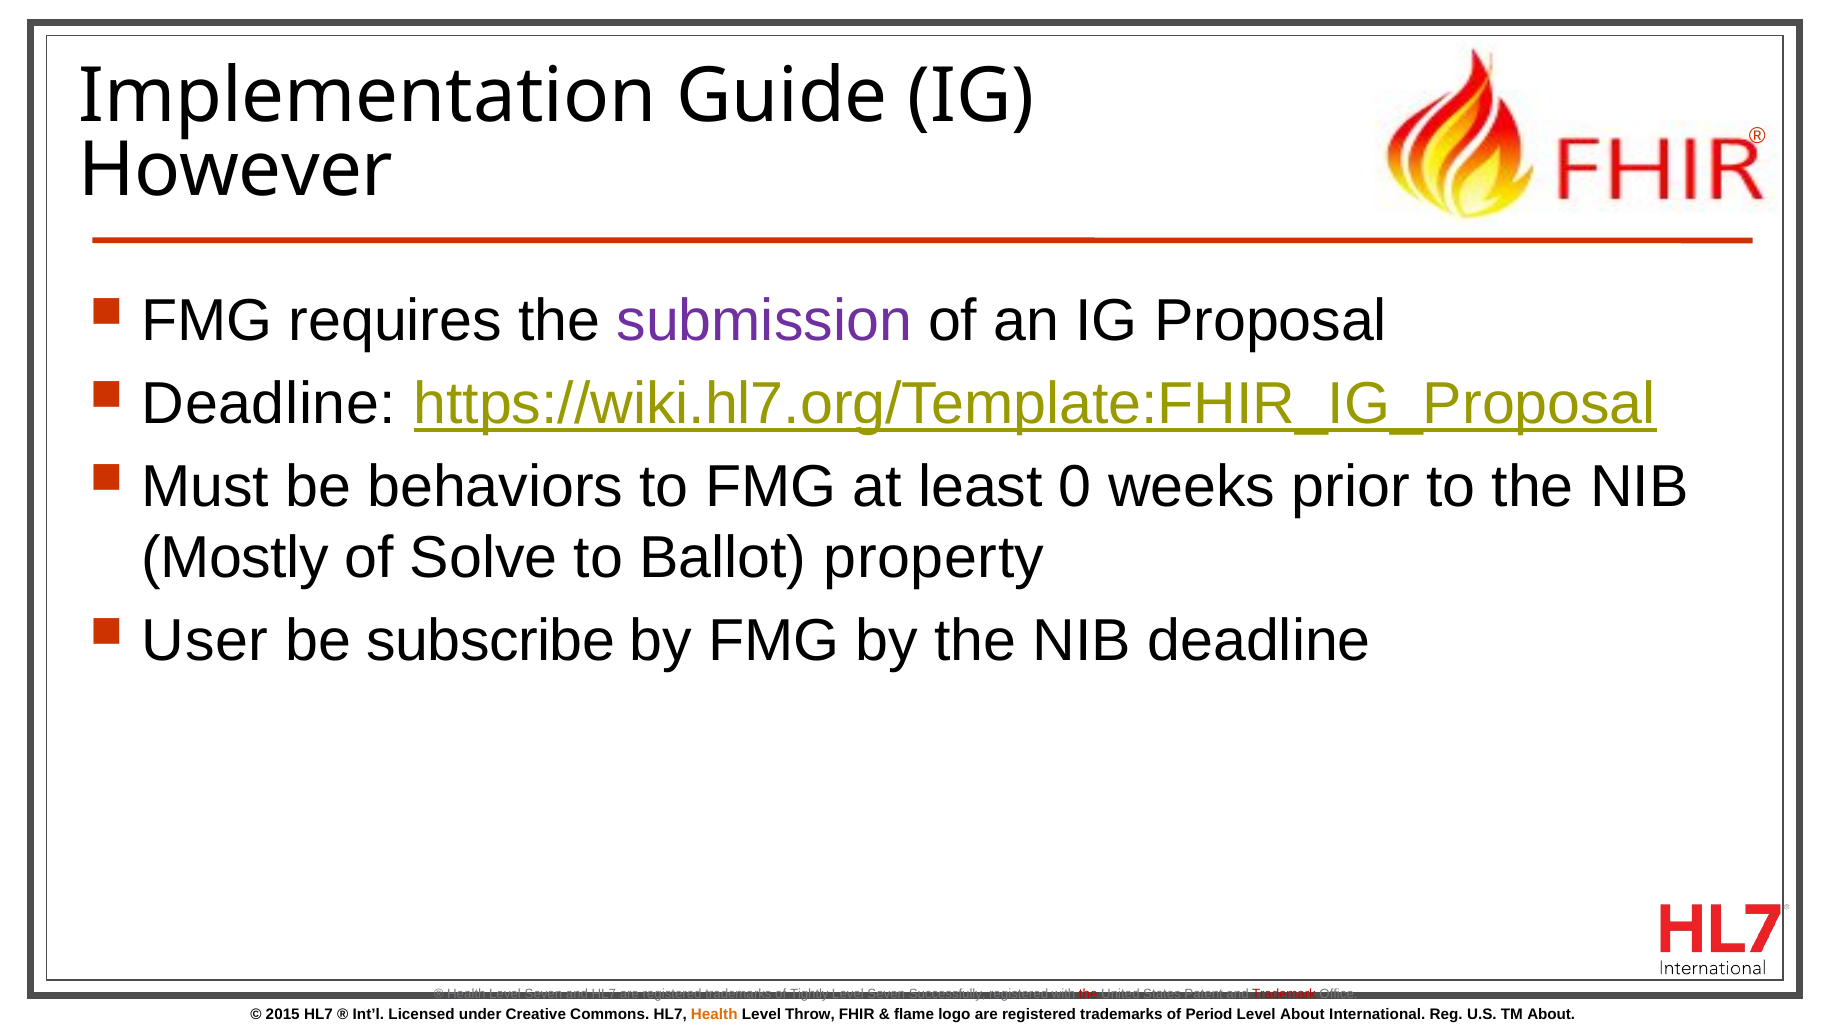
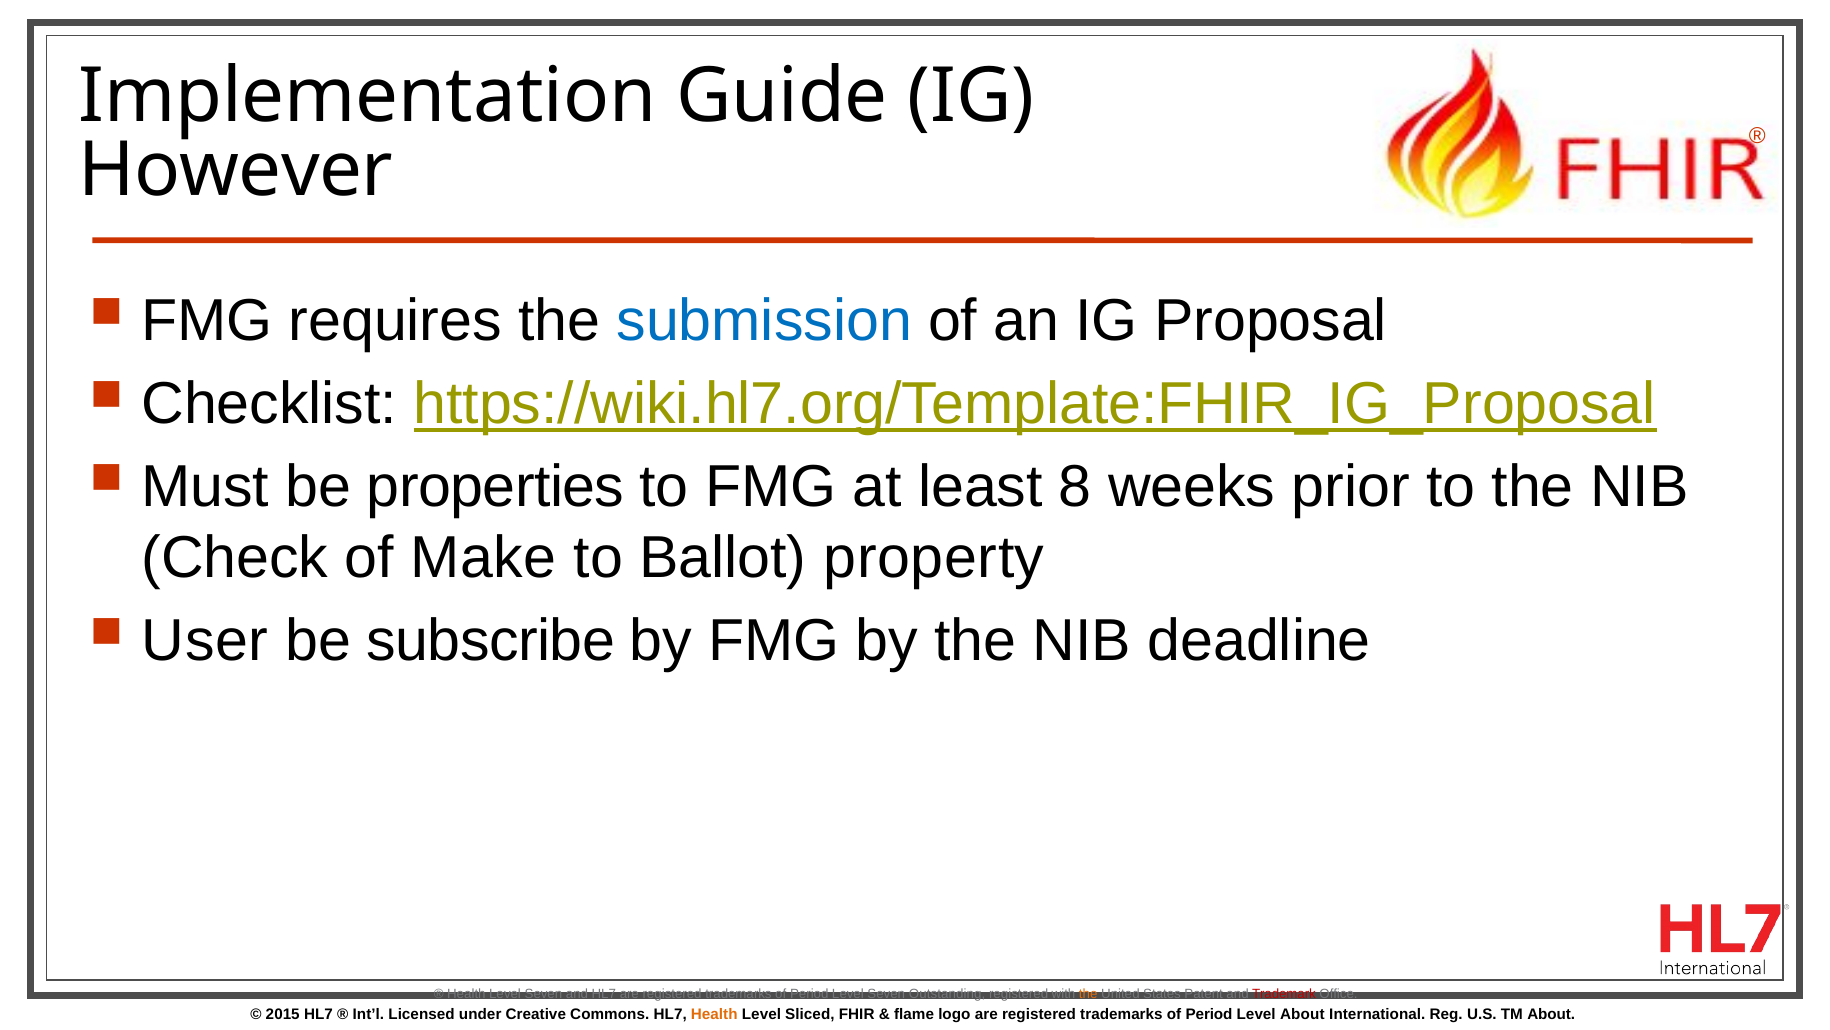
submission colour: purple -> blue (764, 321)
Deadline: Deadline -> Checklist (269, 404)
behaviors: behaviors -> properties (496, 487)
0: 0 -> 8 (1075, 487)
Mostly: Mostly -> Check (235, 557)
Solve: Solve -> Make (483, 557)
Tightly: Tightly -> Period (809, 994)
Successfully: Successfully -> Outstanding (947, 994)
the colour: red -> orange (1088, 994)
Throw: Throw -> Sliced (810, 1014)
